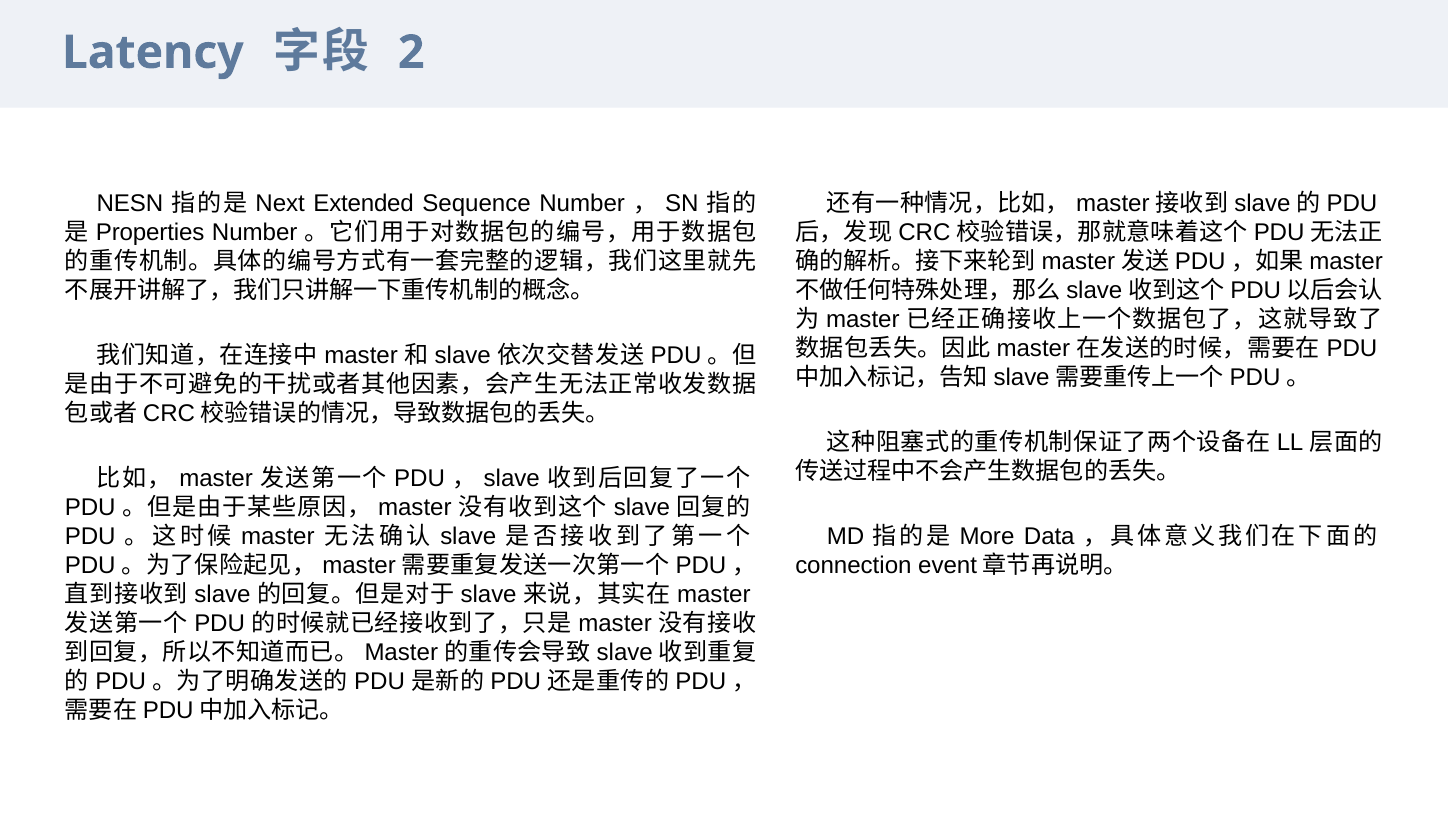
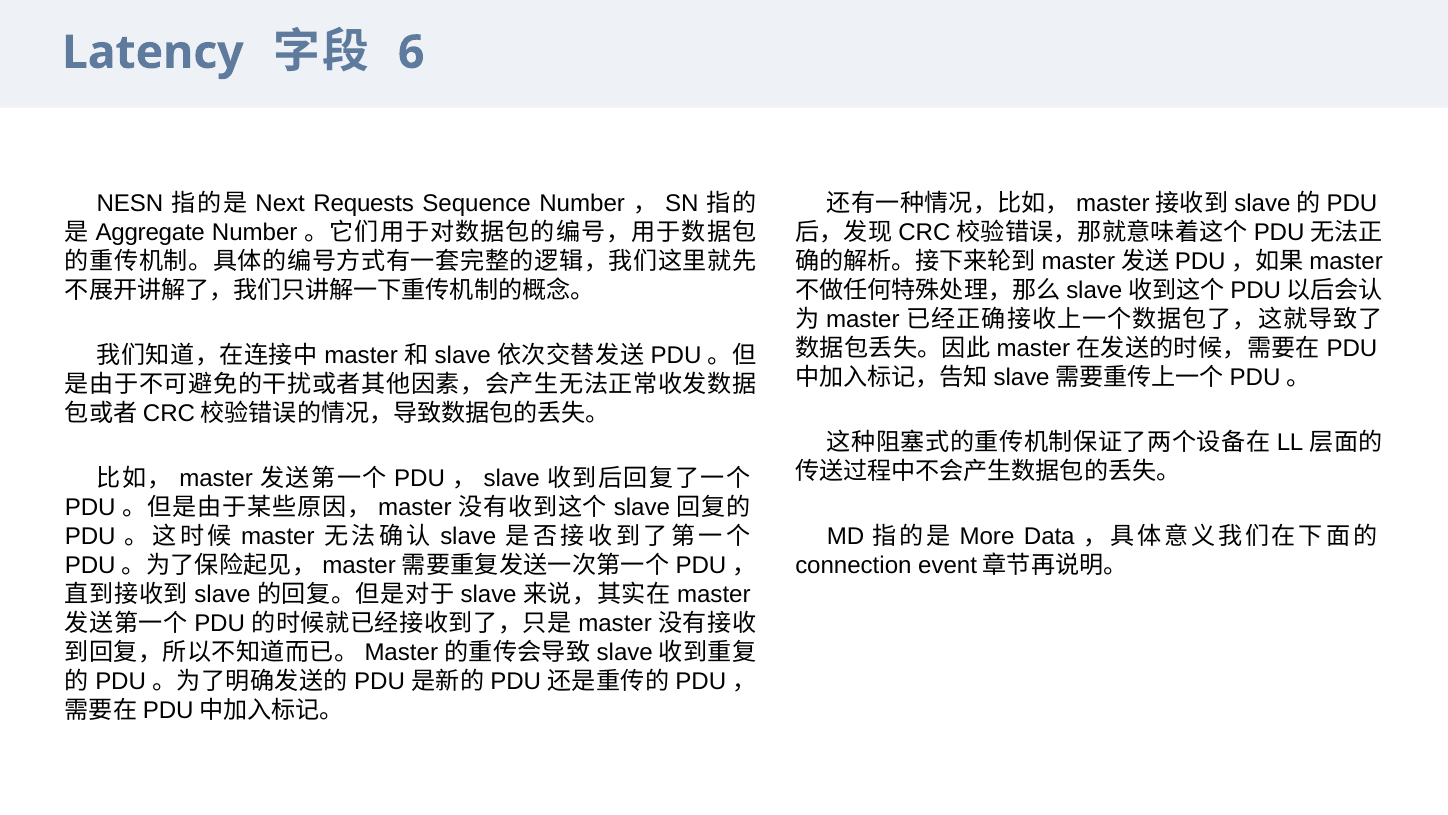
2: 2 -> 6 (411, 53)
Extended: Extended -> Requests (364, 204)
Properties: Properties -> Aggregate (150, 233)
